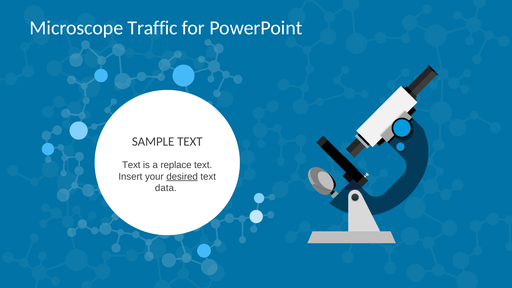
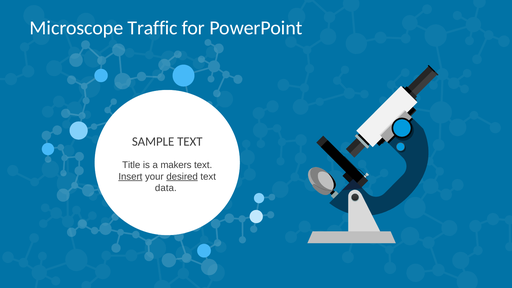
Text: Text -> Title (131, 165)
replace: replace -> makers (176, 165)
Insert underline: none -> present (130, 177)
